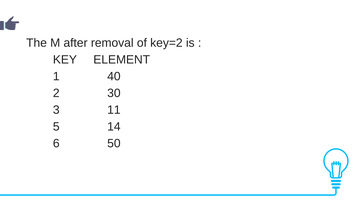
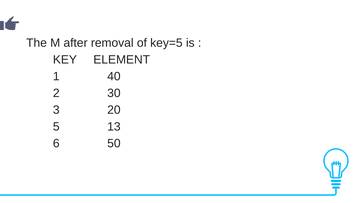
key=2: key=2 -> key=5 (166, 43)
11: 11 -> 20 (114, 110)
14: 14 -> 13 (114, 126)
